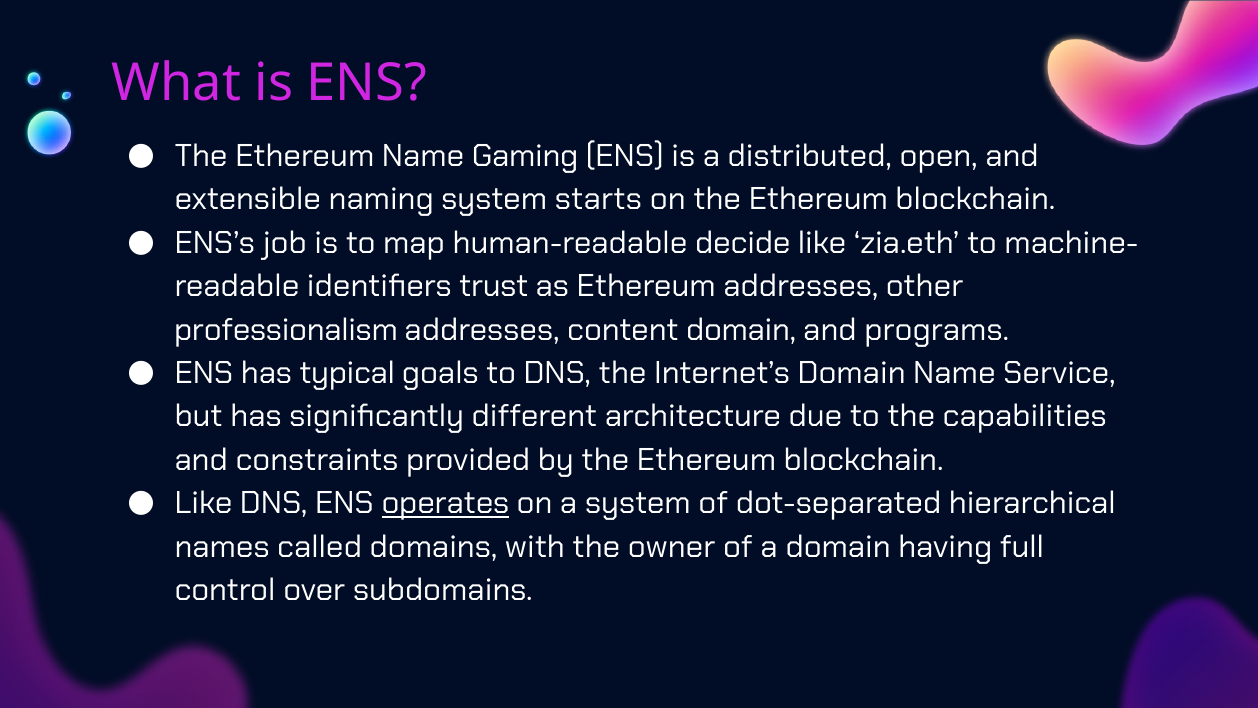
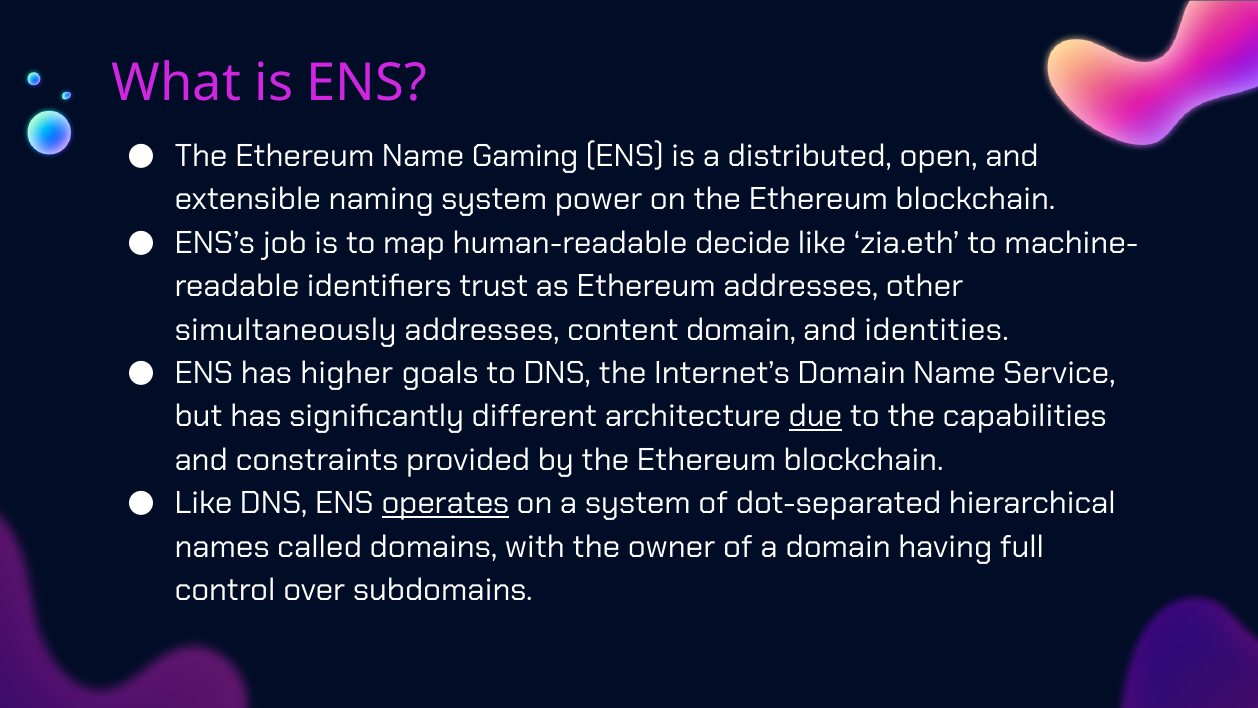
starts: starts -> power (599, 199)
professionalism: professionalism -> simultaneously (286, 329)
programs: programs -> identities (937, 329)
typical: typical -> higher (347, 373)
due underline: none -> present (816, 416)
